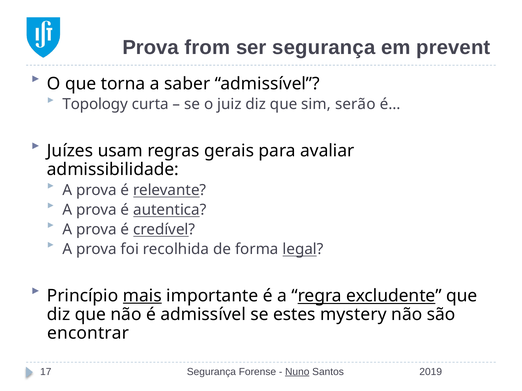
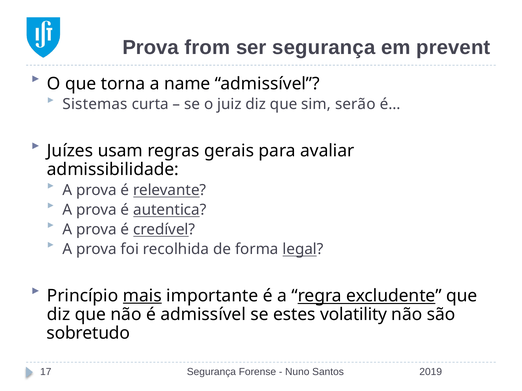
saber: saber -> name (187, 84)
Topology: Topology -> Sistemas (95, 104)
mystery: mystery -> volatility (354, 315)
encontrar: encontrar -> sobretudo (88, 334)
Nuno underline: present -> none (297, 372)
